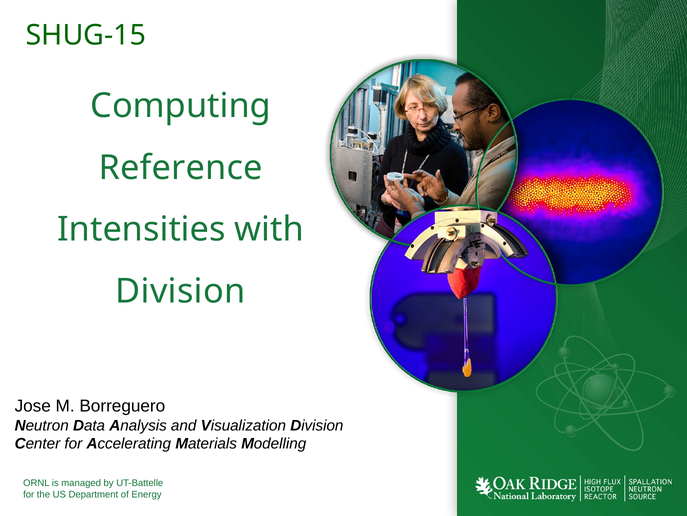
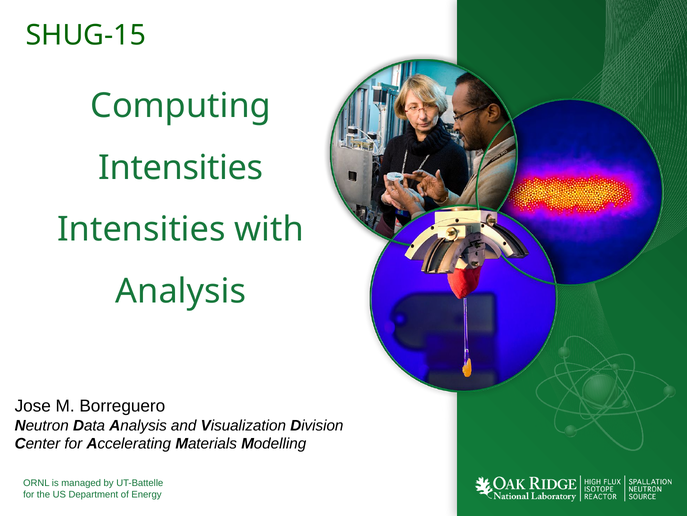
Reference: Reference -> Intensities (181, 167)
Division: Division -> Analysis (181, 291)
